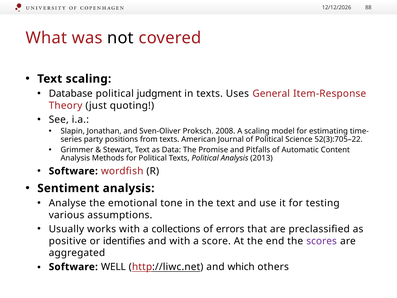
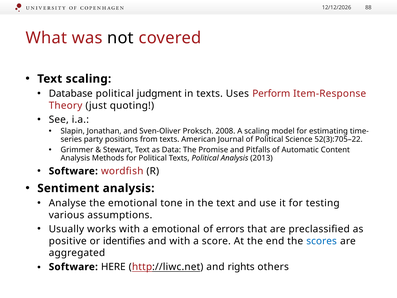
General: General -> Perform (271, 94)
a collections: collections -> emotional (176, 229)
scores colour: purple -> blue (322, 241)
WELL: WELL -> HERE (113, 267)
which: which -> rights (241, 267)
